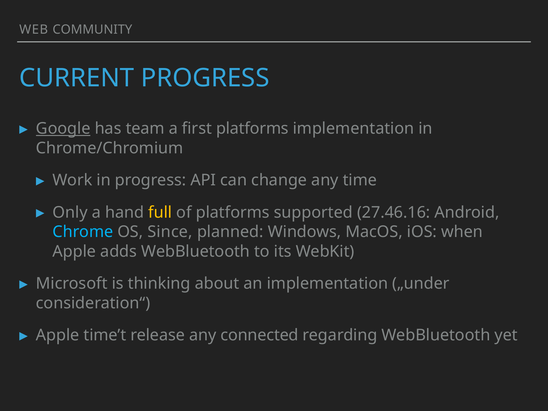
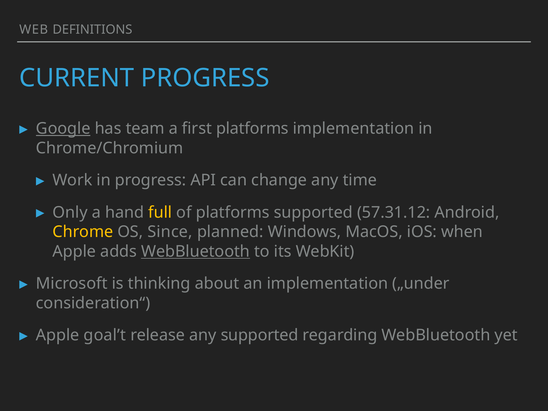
COMMUNITY: COMMUNITY -> DEFINITIONS (92, 30)
27.46.16: 27.46.16 -> 57.31.12 (394, 213)
Chrome colour: light blue -> yellow (83, 232)
WebBluetooth underline: none -> present (196, 251)
time’t: time’t -> goal’t (105, 335)
any connected: connected -> supported (260, 335)
